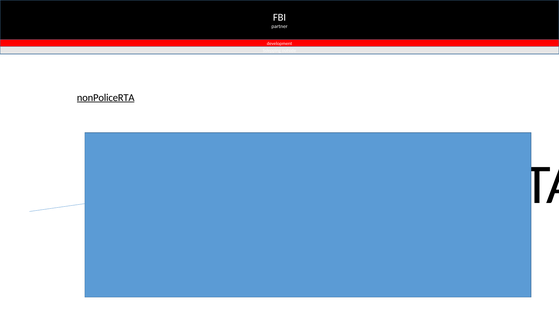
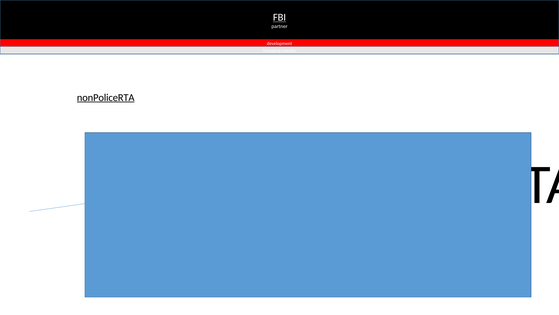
FBI underline: none -> present (279, 17)
